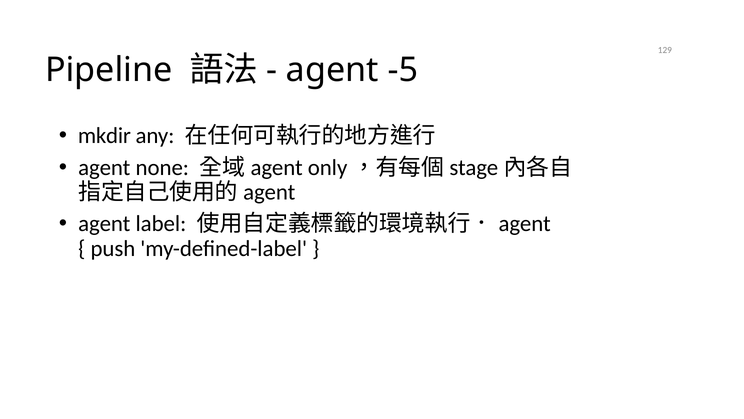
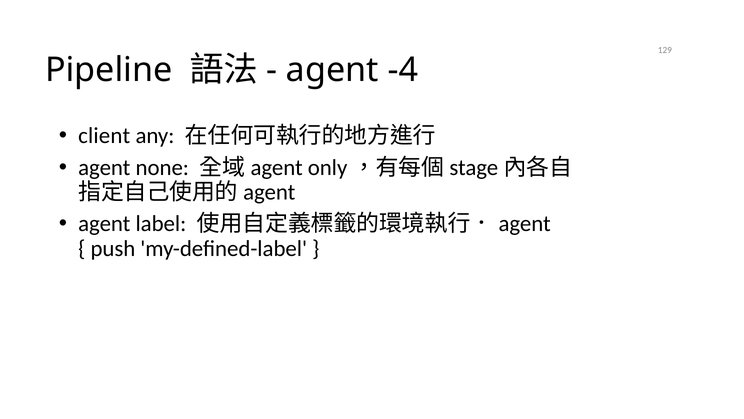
-5: -5 -> -4 (403, 70)
mkdir: mkdir -> client (104, 136)
